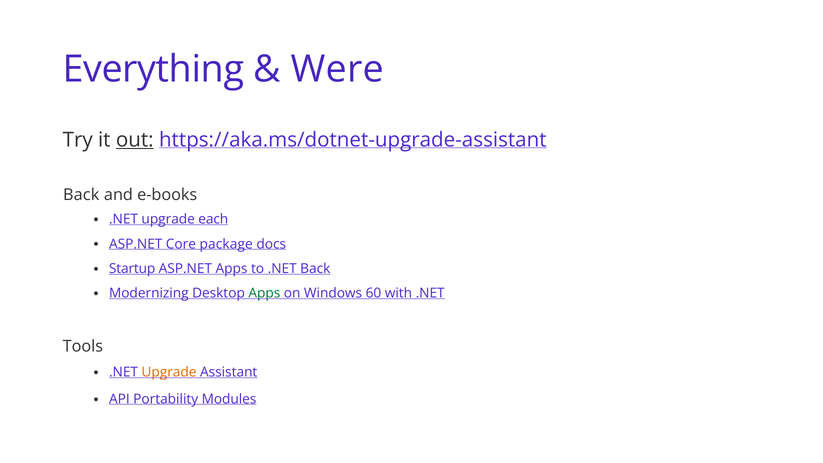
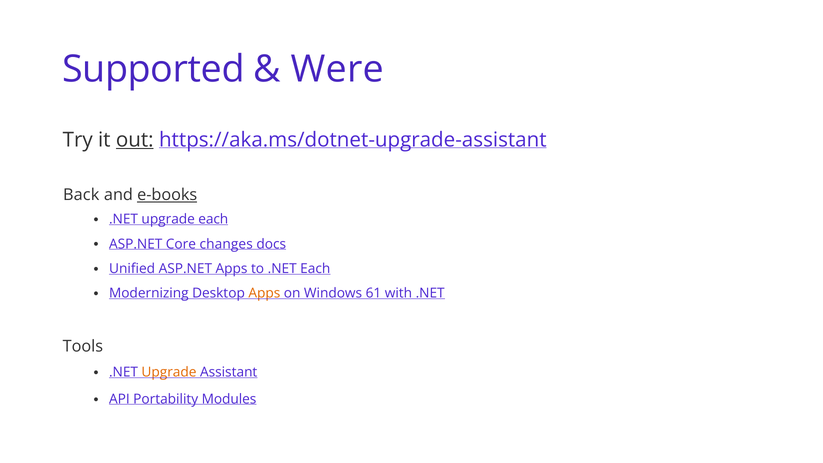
Everything: Everything -> Supported (153, 69)
e-books underline: none -> present (167, 195)
package: package -> changes (226, 244)
Startup: Startup -> Unified (132, 269)
.NET Back: Back -> Each (315, 269)
Apps colour: green -> orange (264, 293)
60: 60 -> 61 (373, 293)
